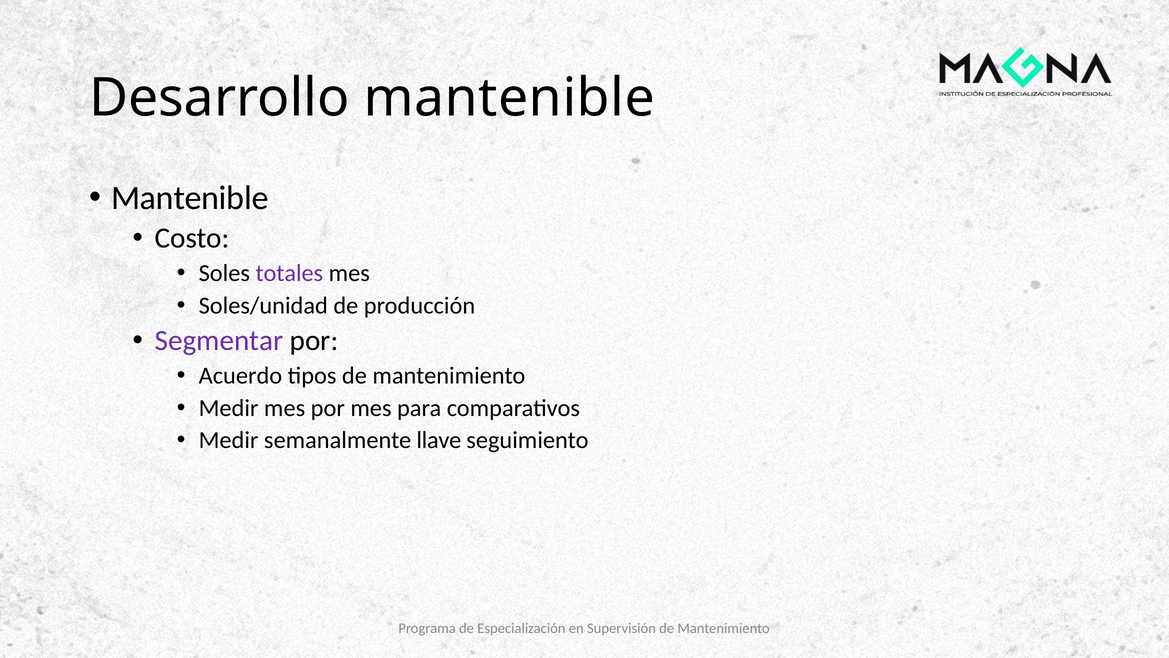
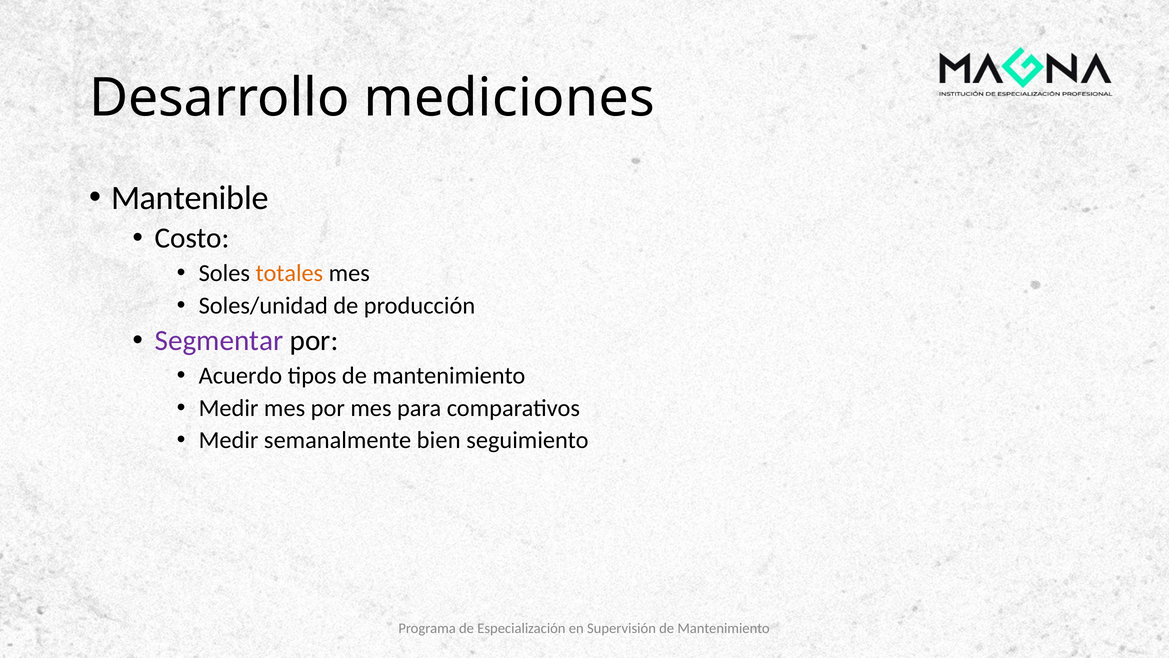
Desarrollo mantenible: mantenible -> mediciones (509, 98)
totales colour: purple -> orange (289, 273)
llave: llave -> bien (439, 440)
